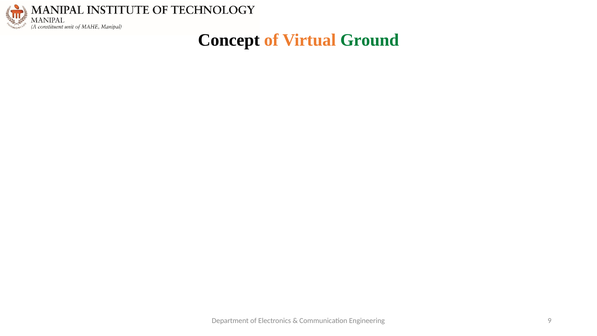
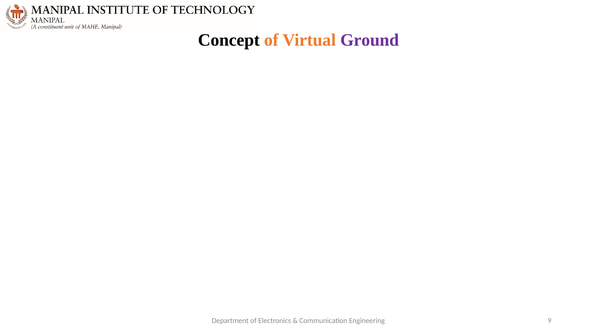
Ground colour: green -> purple (370, 40)
